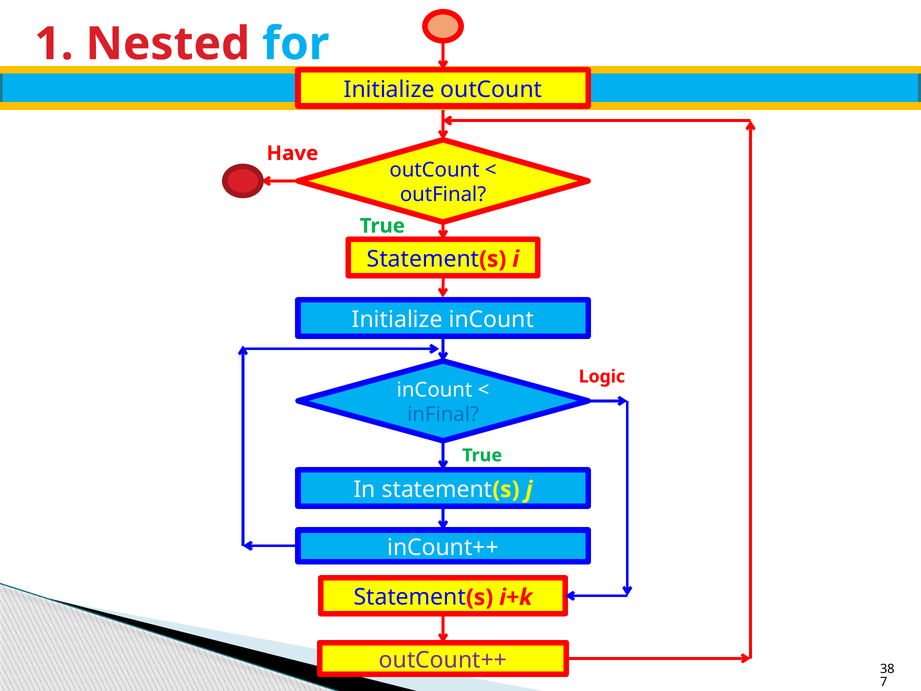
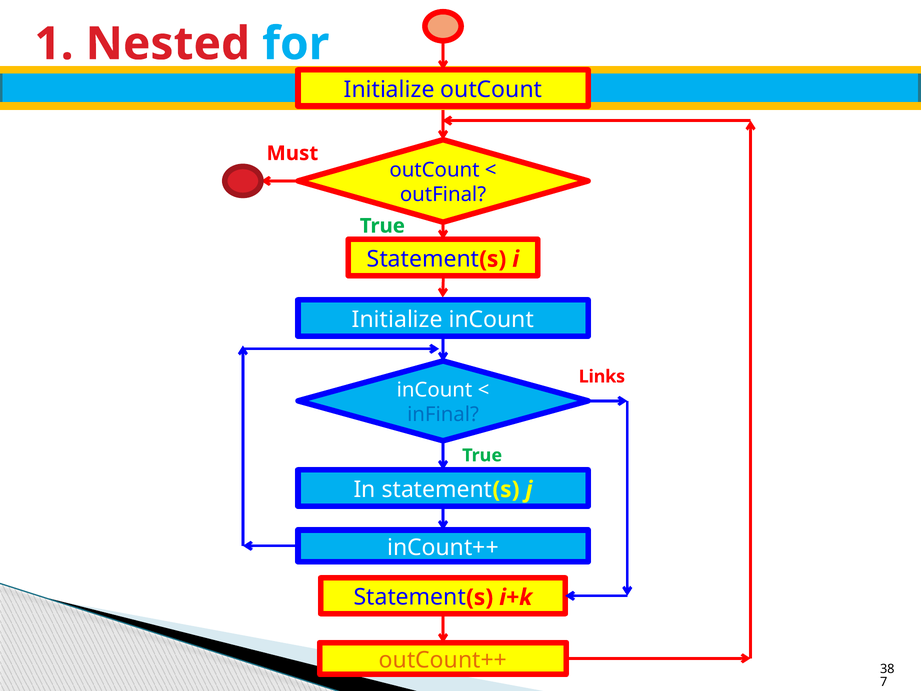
Have: Have -> Must (292, 153)
Logic: Logic -> Links (602, 376)
outCount++ colour: purple -> orange (443, 660)
